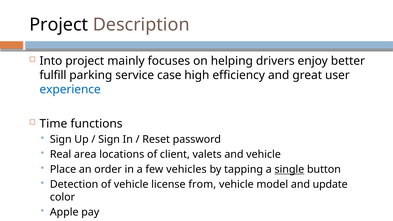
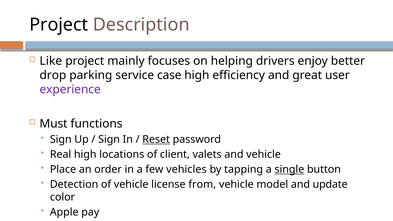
Into: Into -> Like (51, 61)
fulfill: fulfill -> drop (53, 75)
experience colour: blue -> purple (70, 90)
Time: Time -> Must (53, 124)
Reset underline: none -> present (156, 139)
Real area: area -> high (85, 154)
